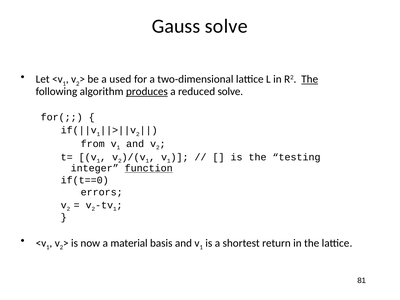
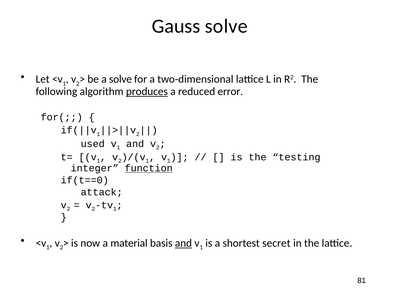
a used: used -> solve (120, 79)
The underline: present -> none (310, 79)
reduced solve: solve -> error (230, 92)
from: from -> used (93, 144)
errors: errors -> attack (102, 192)
and underline: none -> present (183, 243)
return: return -> secret (276, 243)
